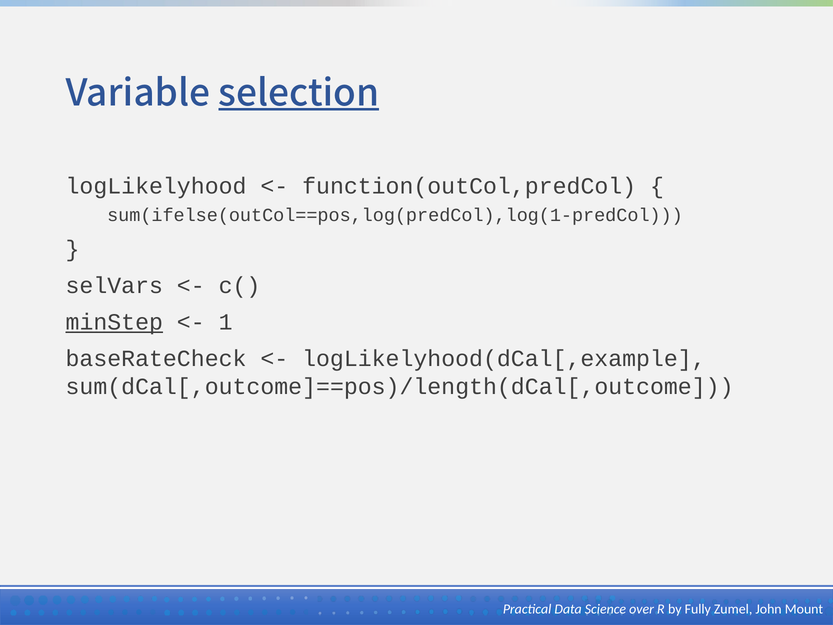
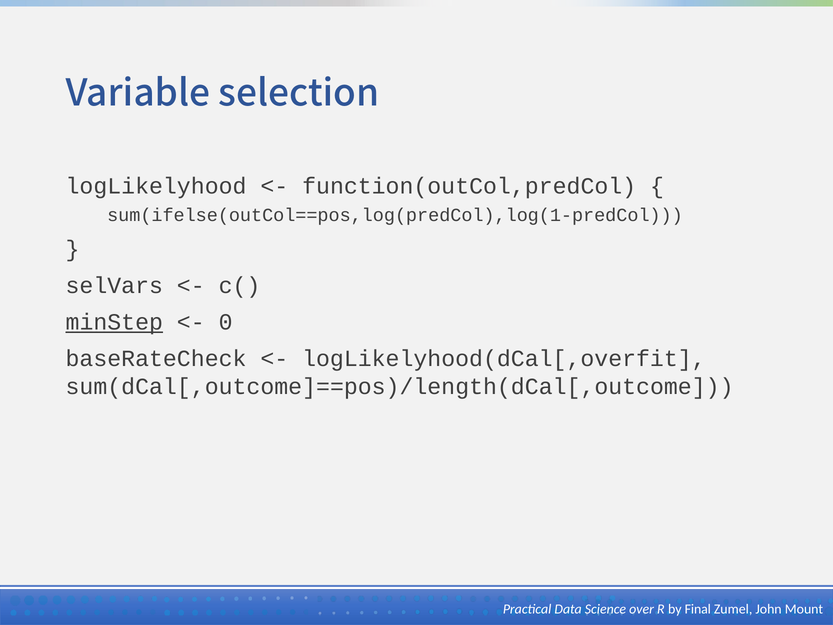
selection underline: present -> none (299, 93)
1: 1 -> 0 (226, 322)
logLikelyhood(dCal[,example: logLikelyhood(dCal[,example -> logLikelyhood(dCal[,overfit (504, 359)
Fully: Fully -> Final (698, 609)
